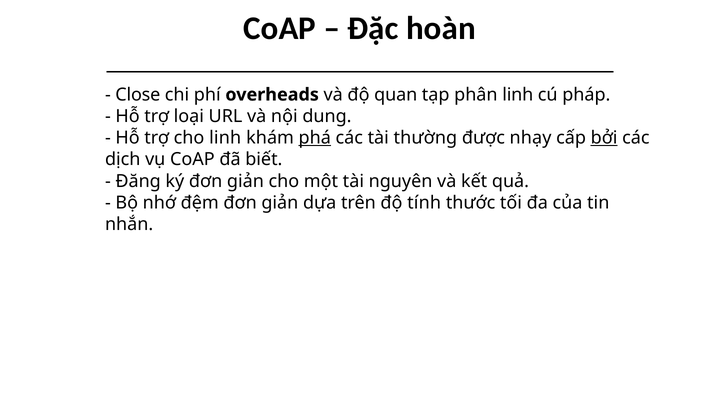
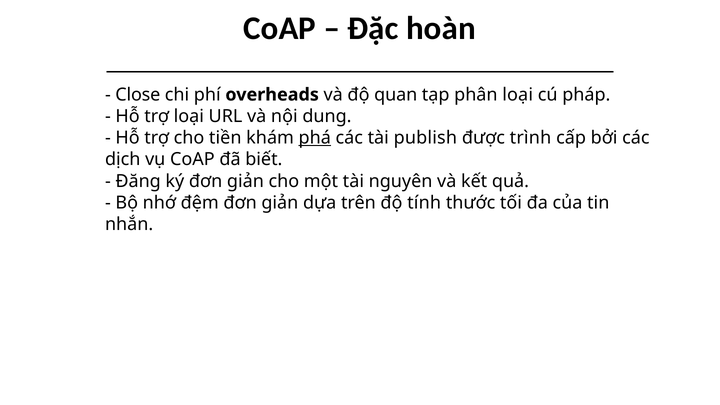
phân linh: linh -> loại (518, 95)
cho linh: linh -> tiền (225, 138)
thường: thường -> publish (425, 138)
nhạy: nhạy -> trình (530, 138)
bởi underline: present -> none (604, 138)
